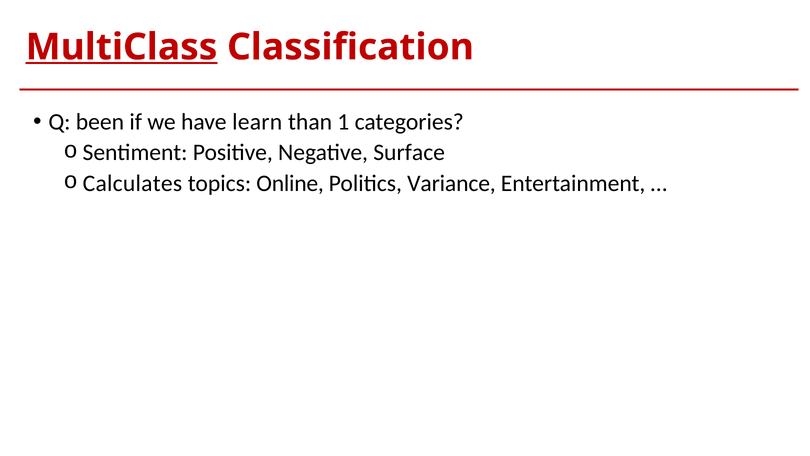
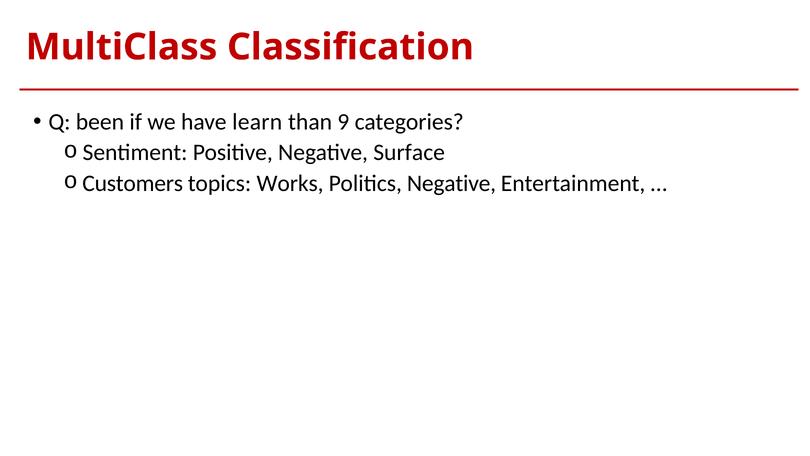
MultiClass underline: present -> none (122, 47)
1: 1 -> 9 (343, 122)
Calculates: Calculates -> Customers (133, 183)
Online: Online -> Works (290, 183)
Politics Variance: Variance -> Negative (452, 183)
